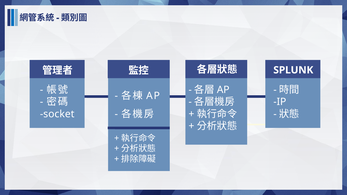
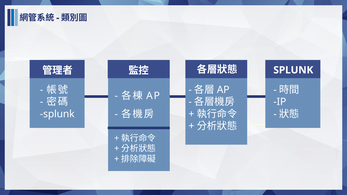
socket: socket -> splunk (57, 114)
